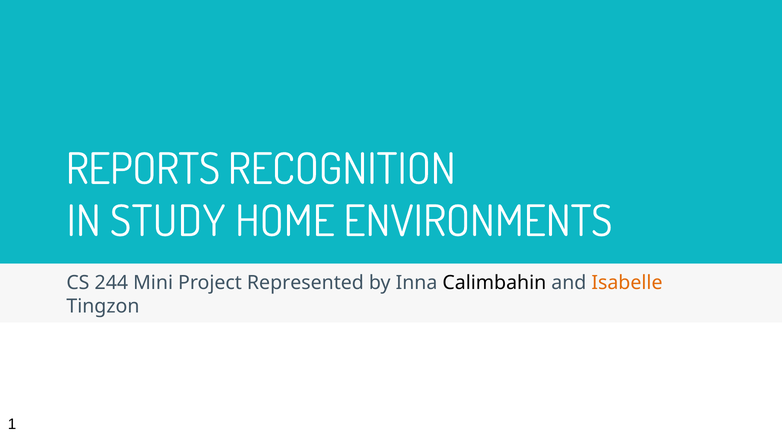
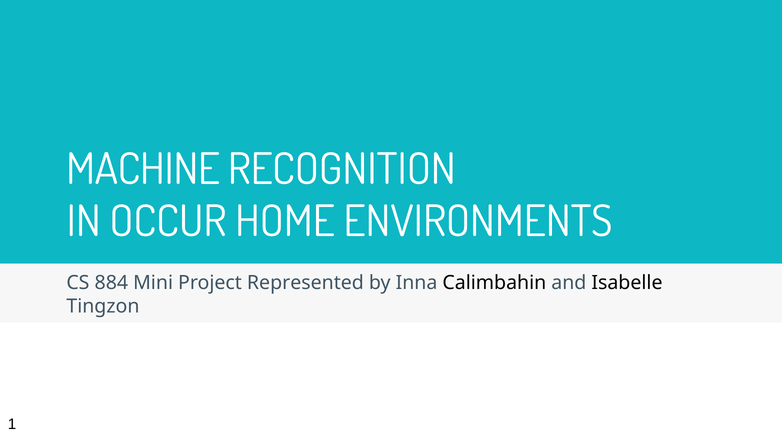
REPORTS: REPORTS -> MACHINE (143, 170)
STUDY: STUDY -> OCCUR (168, 222)
244: 244 -> 884 (111, 283)
Isabelle colour: orange -> black (627, 283)
